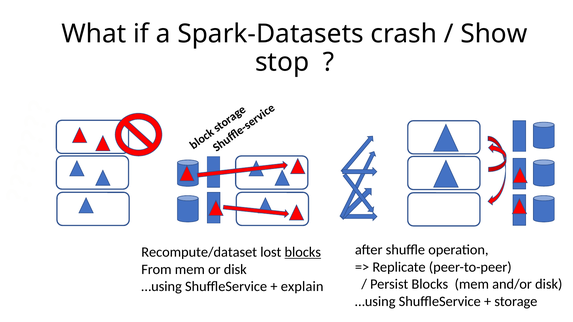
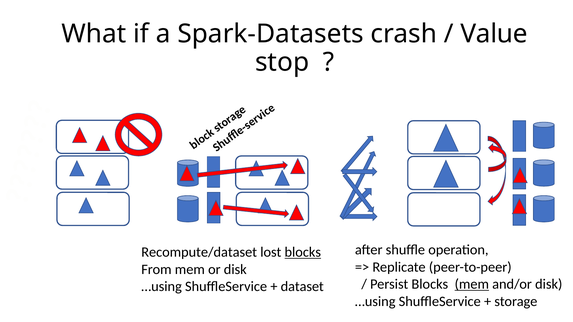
Show: Show -> Value (494, 34)
mem underline: none -> present (472, 285)
explain: explain -> dataset (302, 287)
